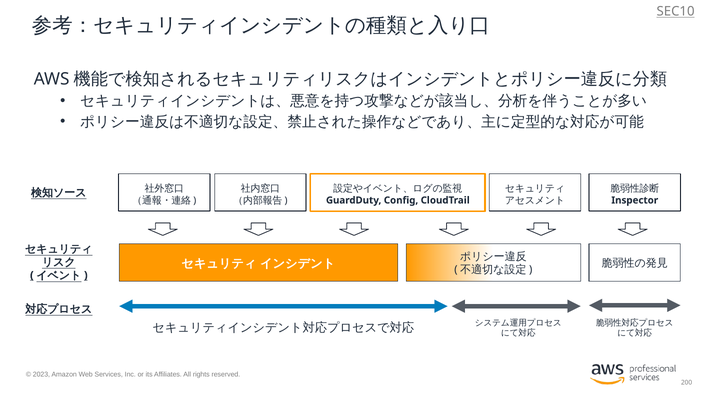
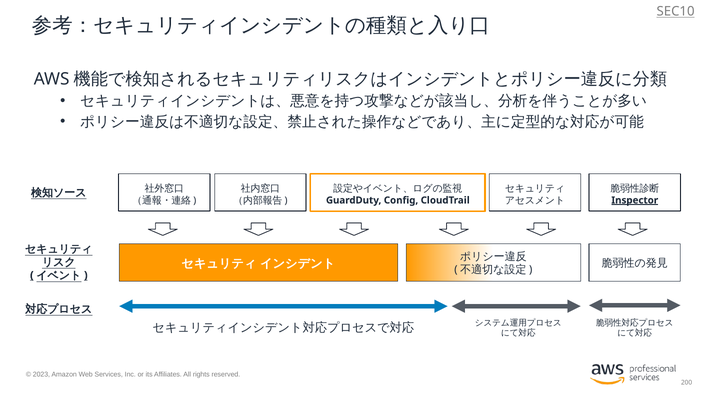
Inspector underline: none -> present (635, 200)
